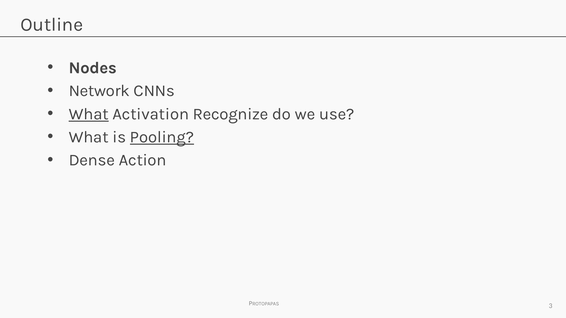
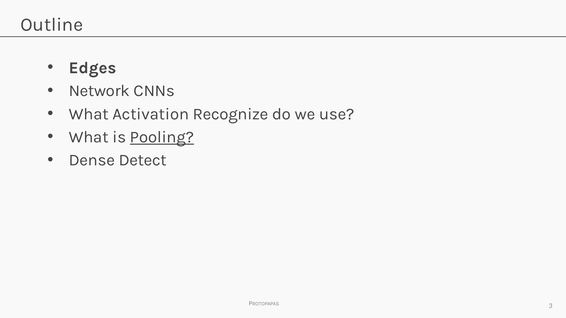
Nodes: Nodes -> Edges (92, 68)
What underline: present -> none (89, 114)
Action: Action -> Detect (143, 160)
